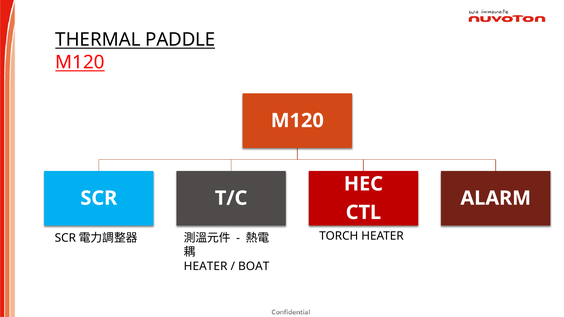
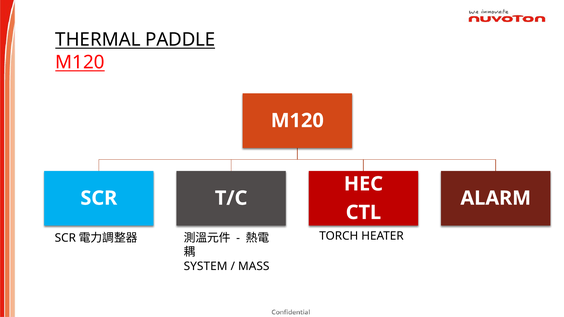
HEATER: HEATER -> SYSTEM (206, 266)
BOAT: BOAT -> MASS (254, 266)
